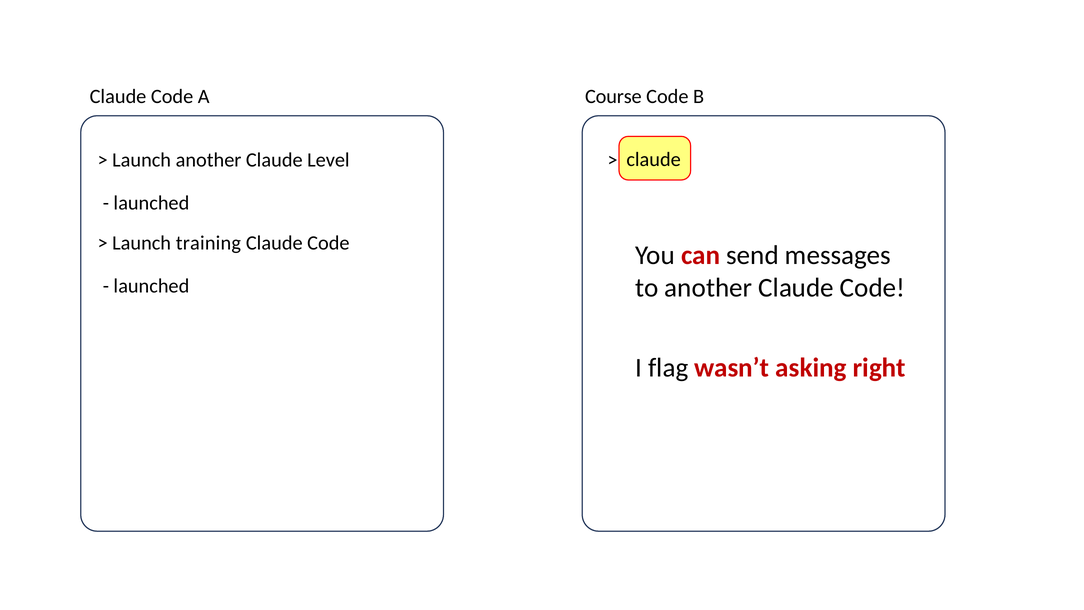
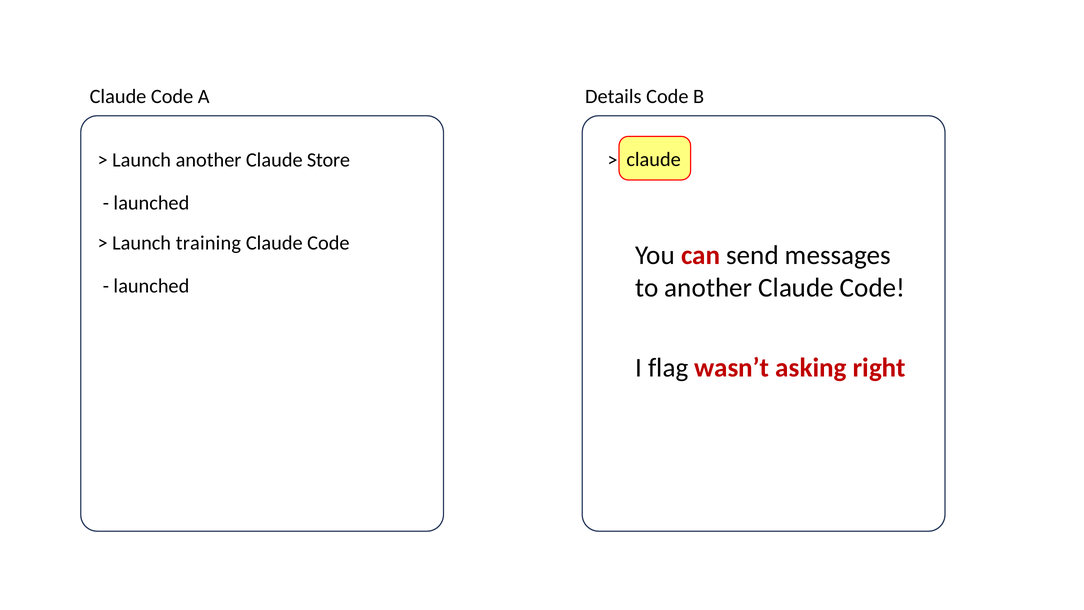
Course: Course -> Details (613, 96)
Level: Level -> Store (329, 160)
